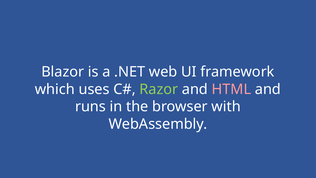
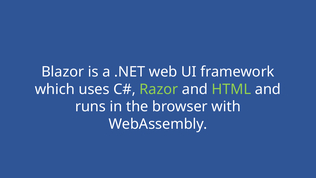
HTML colour: pink -> light green (231, 89)
